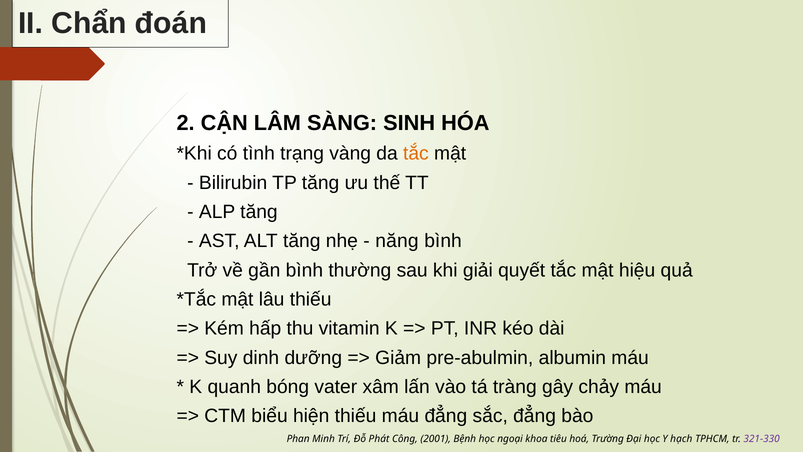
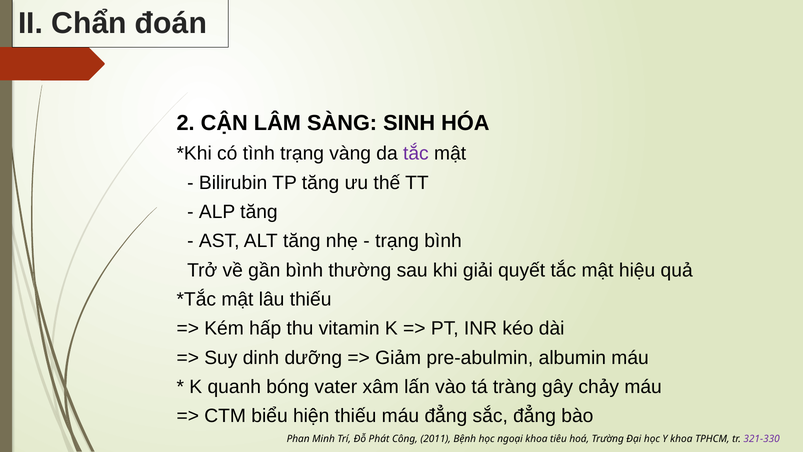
tắc colour: orange -> purple (416, 154)
năng: năng -> trạng (397, 241)
2001: 2001 -> 2011 (436, 439)
Y hạch: hạch -> khoa (681, 439)
